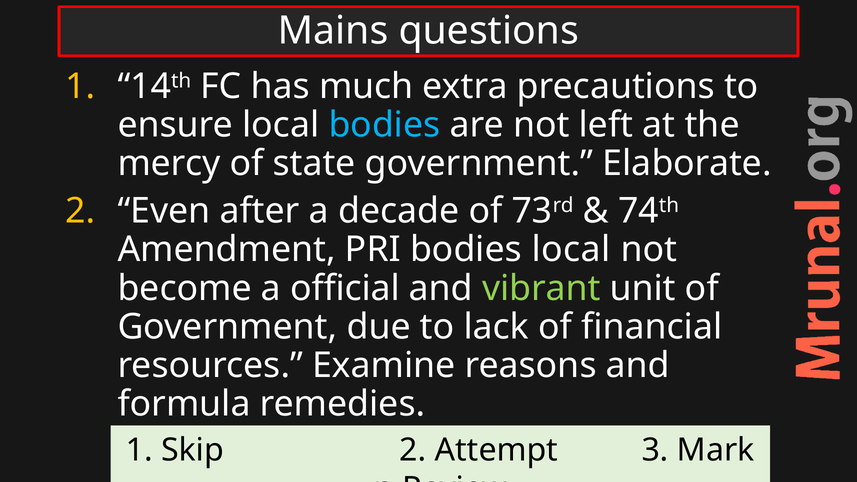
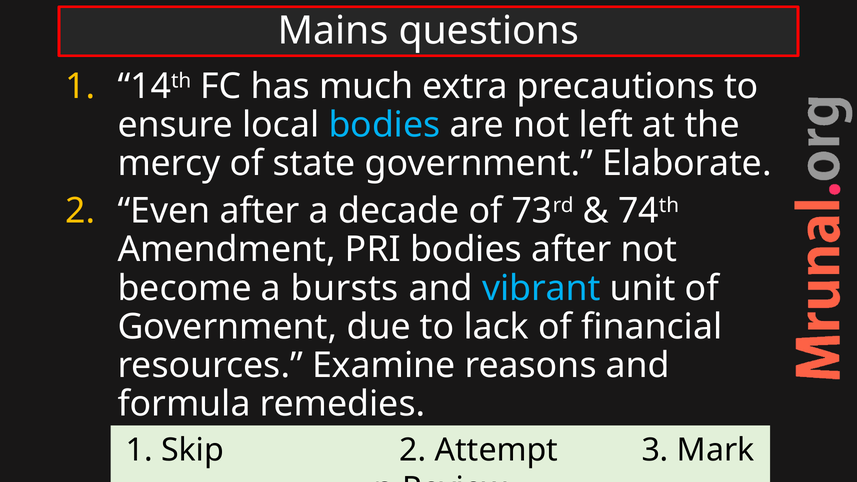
bodies local: local -> after (571, 250)
official: official -> bursts (345, 288)
vibrant colour: light green -> light blue (541, 288)
